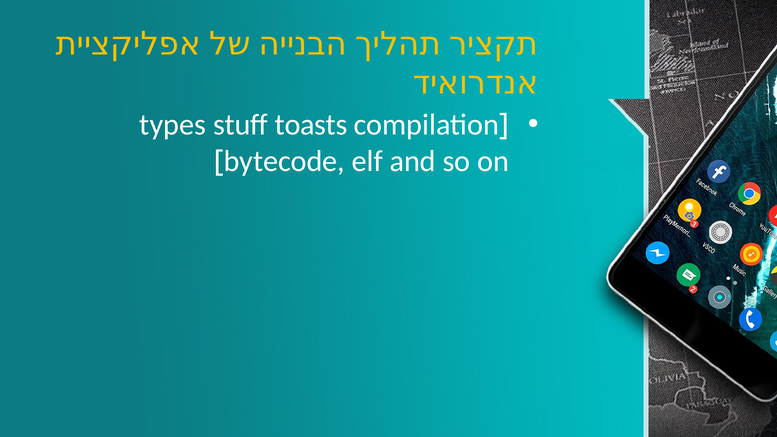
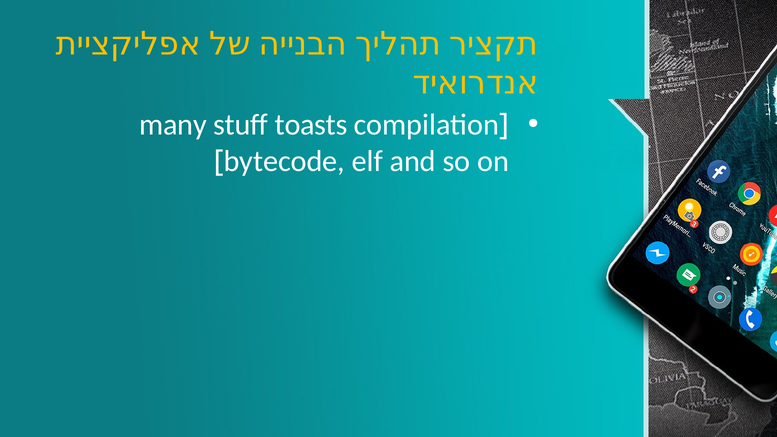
types: types -> many (173, 125)
